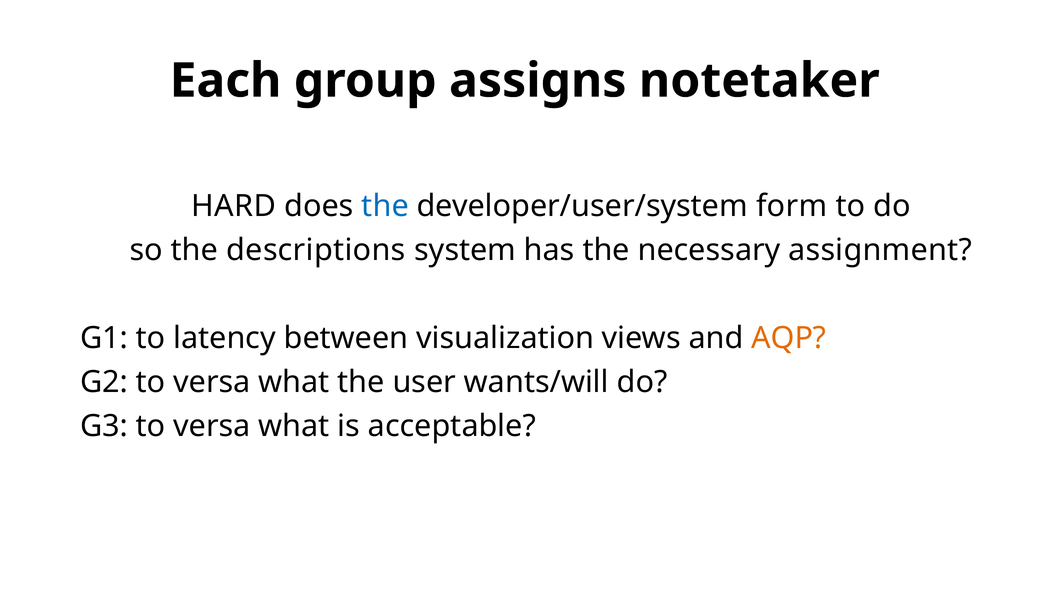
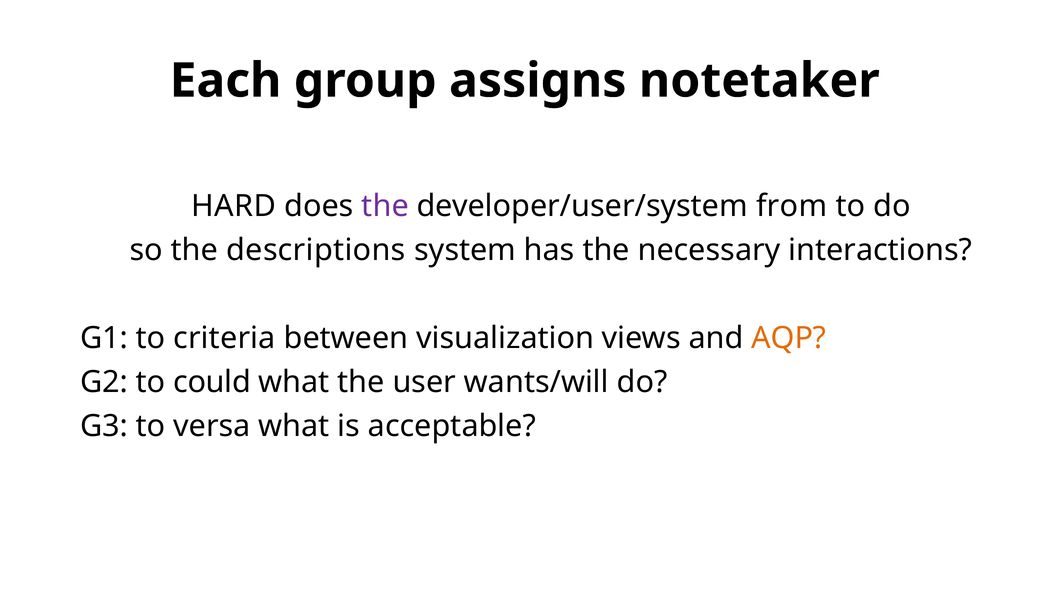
the colour: blue -> purple (385, 206)
form: form -> from (792, 206)
assignment: assignment -> interactions (880, 250)
latency: latency -> criteria (224, 338)
G2 to versa: versa -> could (212, 382)
